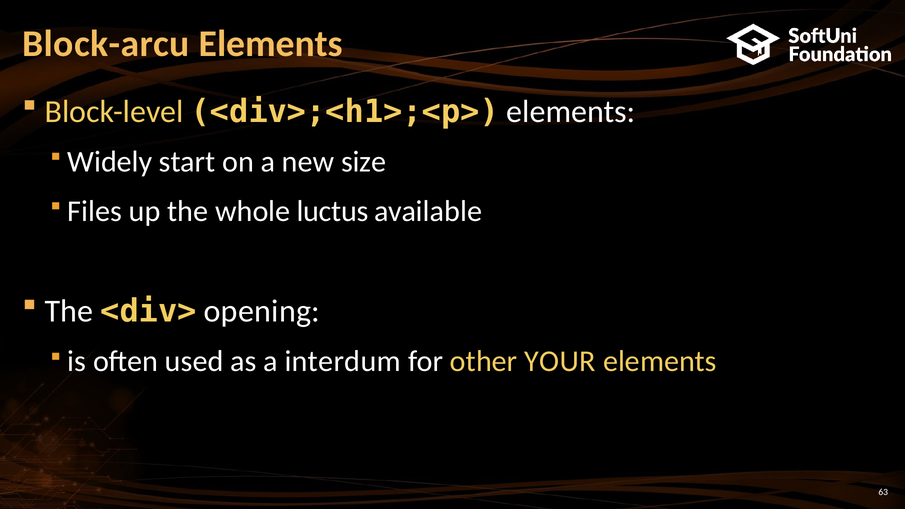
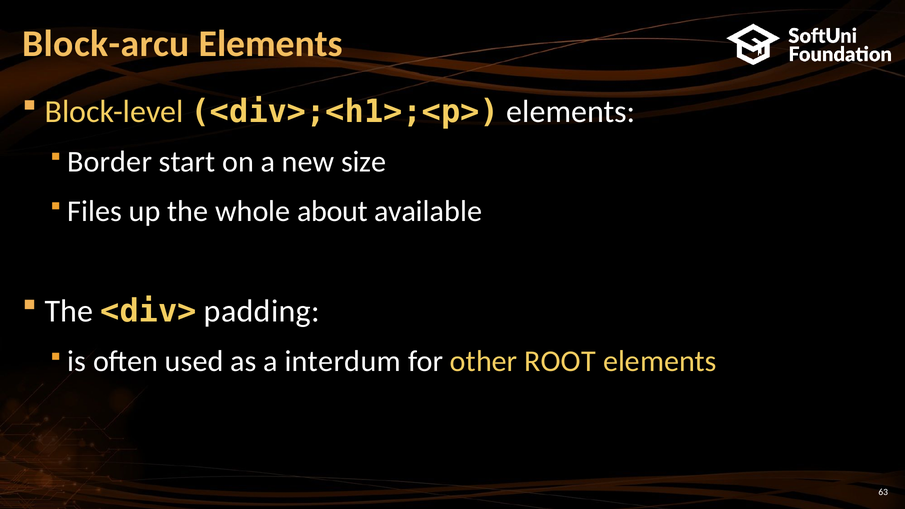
Widely: Widely -> Border (110, 162)
luctus: luctus -> about (333, 211)
opening: opening -> padding (262, 311)
YOUR: YOUR -> ROOT (560, 362)
